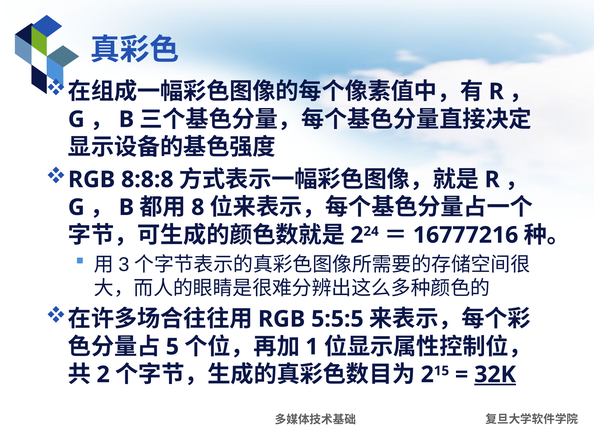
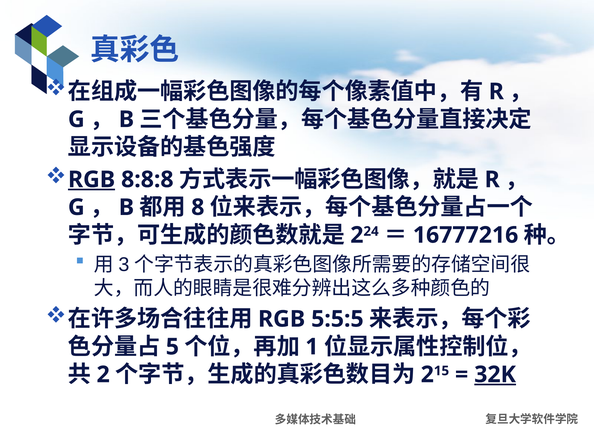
RGB underline: none -> present (92, 179)
